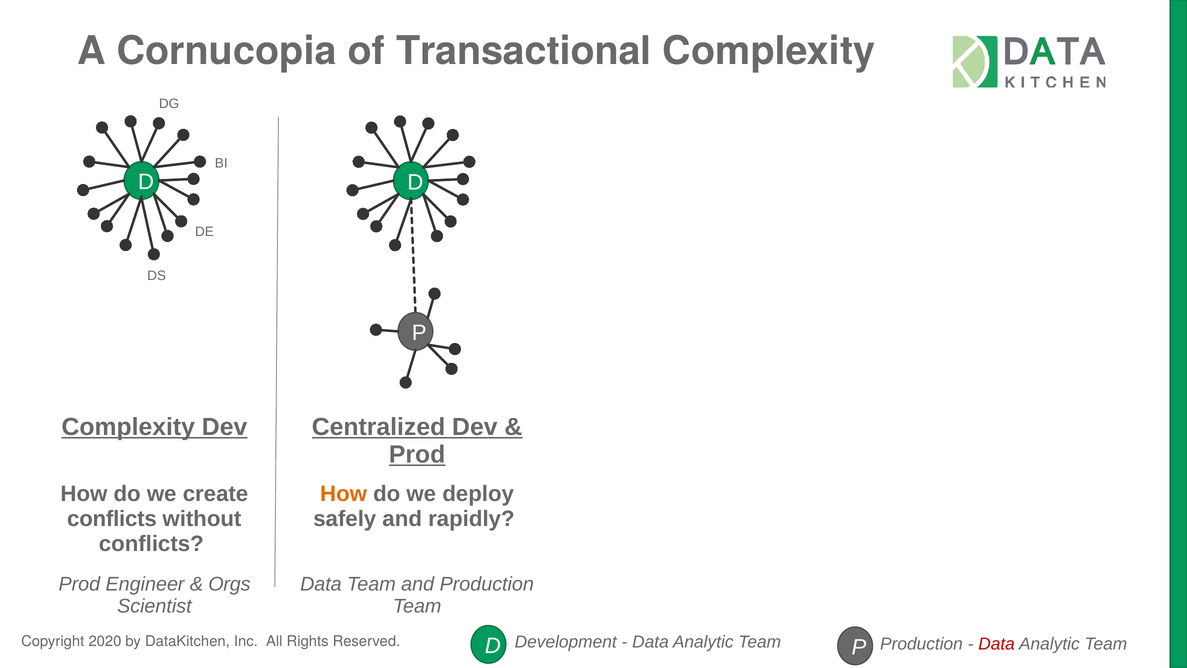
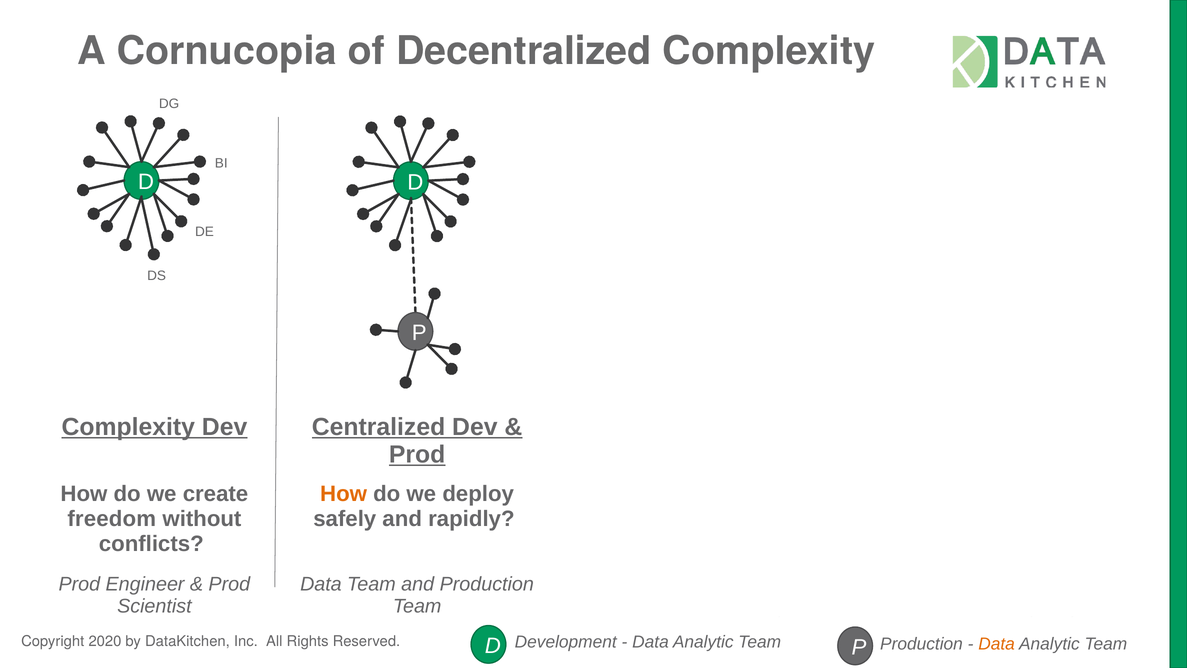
of Transactional: Transactional -> Decentralized (524, 51)
conflicts: conflicts -> freedom (112, 519)
Orgs: Orgs -> Prod (229, 584)
Data colour: red -> orange (997, 644)
